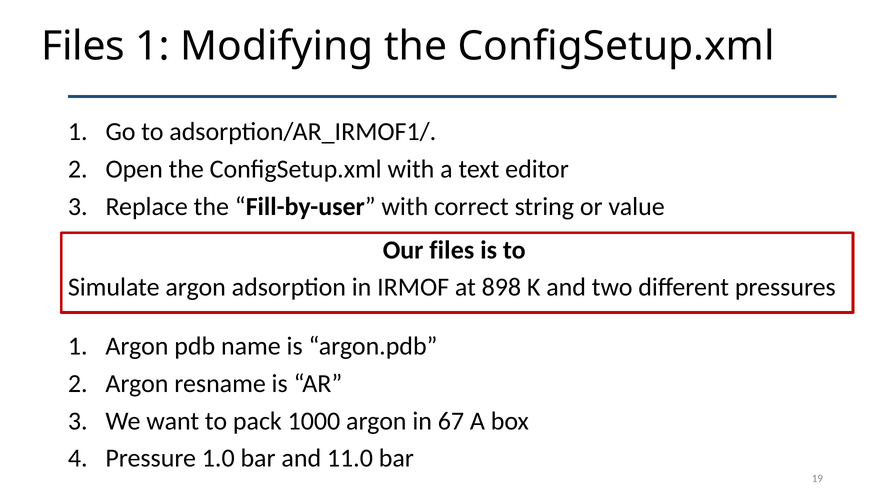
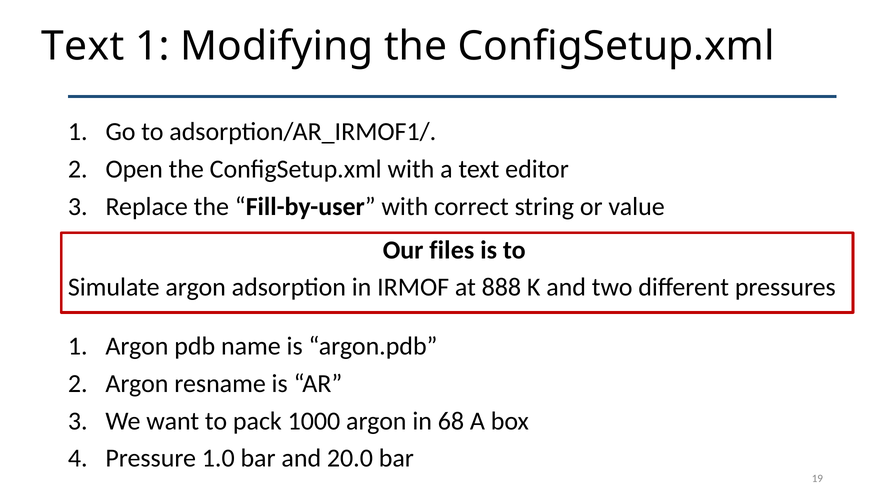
Files: Files -> Text (83, 46)
898: 898 -> 888 (501, 287)
67: 67 -> 68 (451, 421)
11.0: 11.0 -> 20.0 (350, 458)
